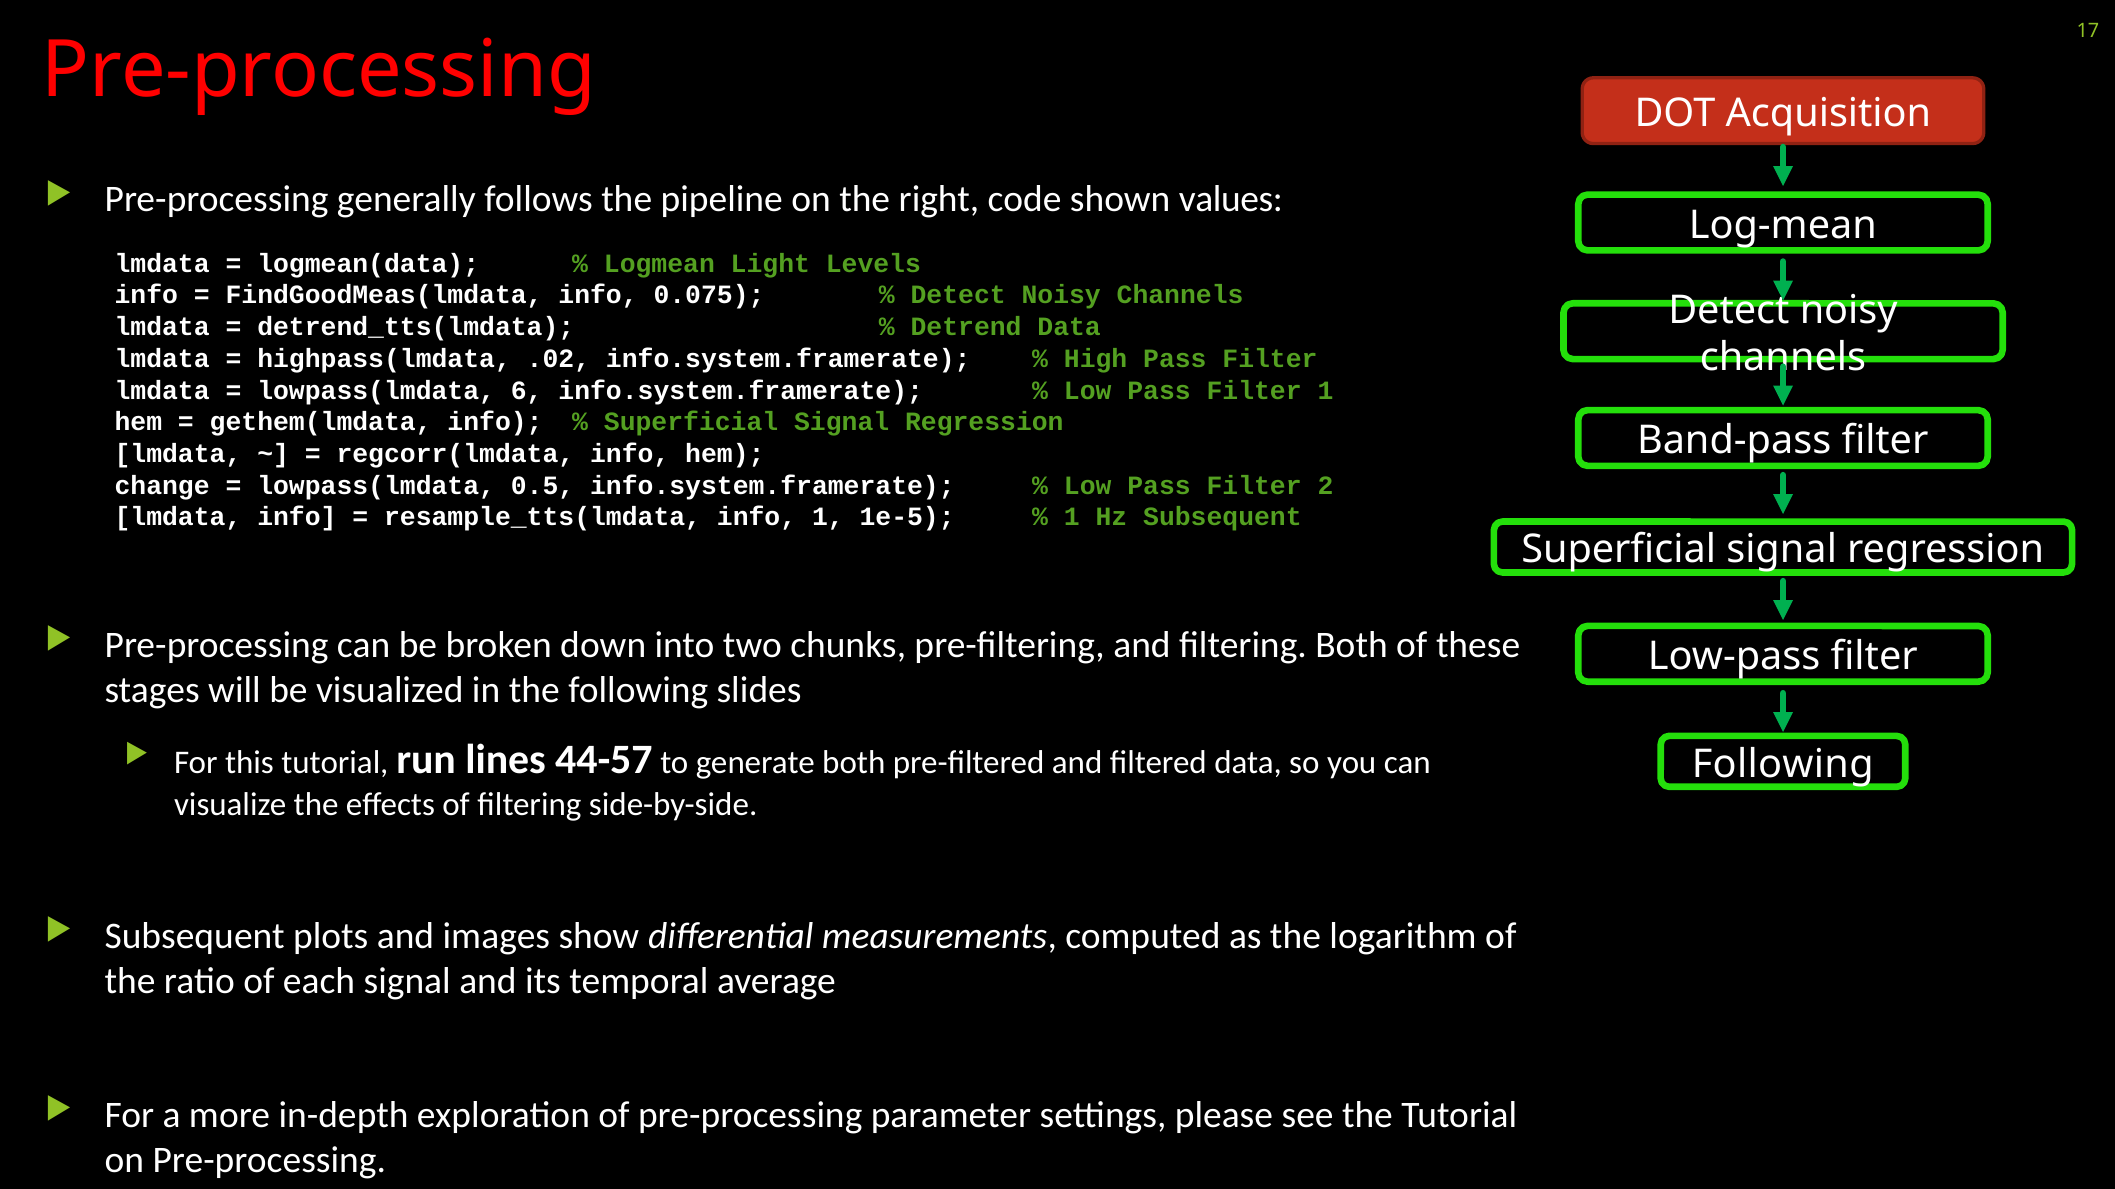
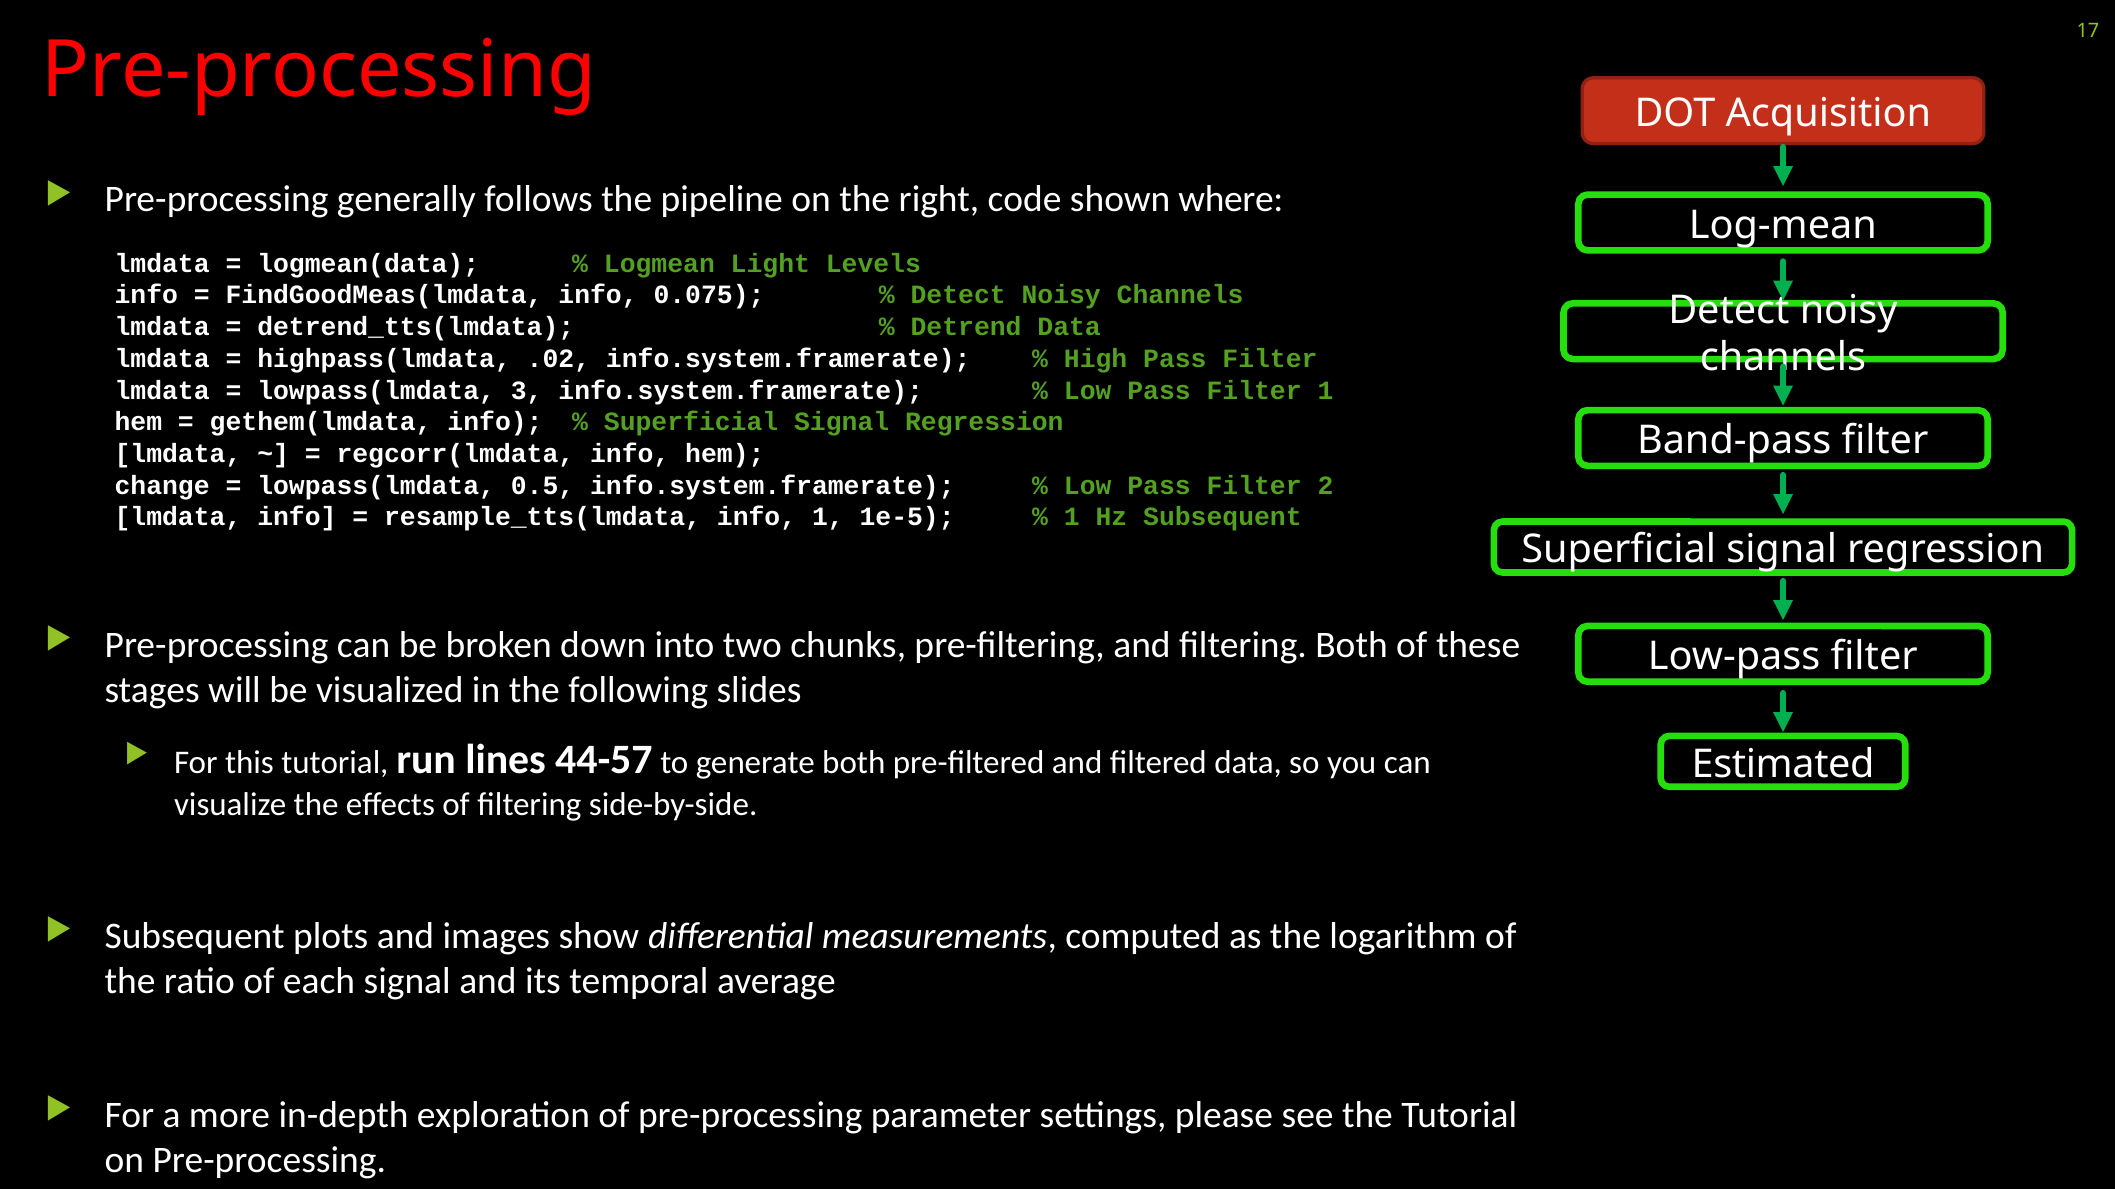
values: values -> where (1231, 200)
6: 6 -> 3 (527, 391)
Following: Following -> Estimated (1783, 765)
